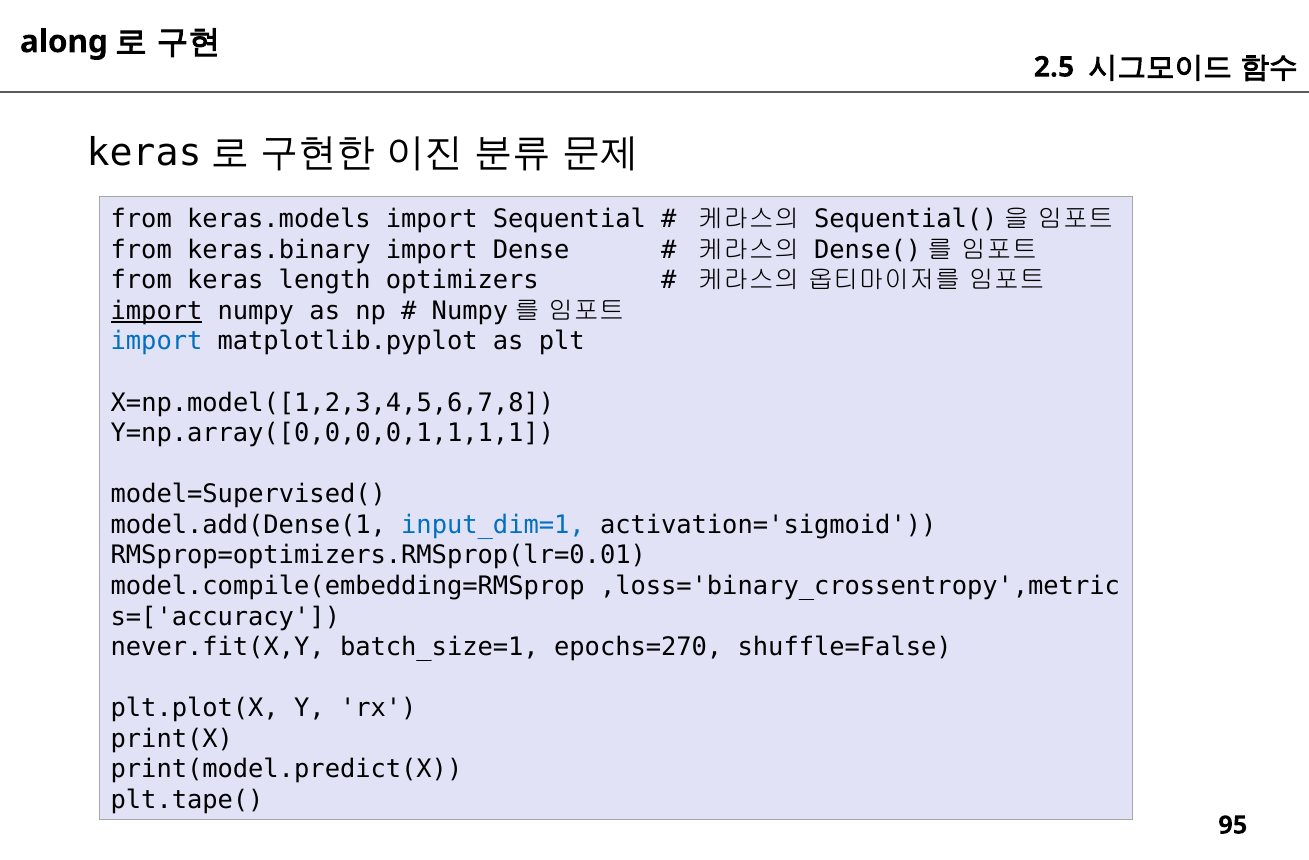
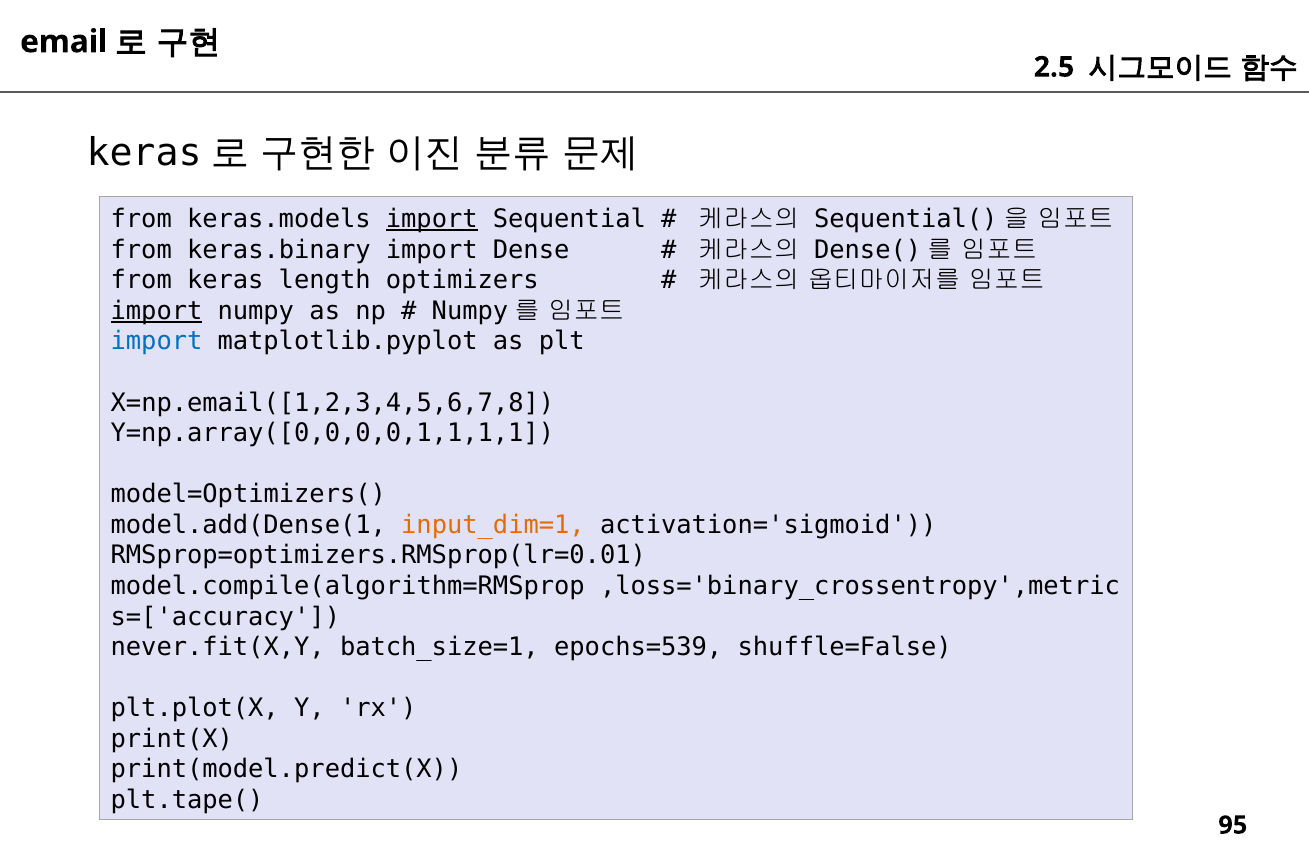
along: along -> email (64, 42)
import underline: none -> present (432, 219)
X=np.model([1,2,3,4,5,6,7,8: X=np.model([1,2,3,4,5,6,7,8 -> X=np.email([1,2,3,4,5,6,7,8 (332, 403)
model=Supervised(: model=Supervised( -> model=Optimizers( (248, 494)
input_dim=1 colour: blue -> orange (493, 525)
model.compile(embedding=RMSprop: model.compile(embedding=RMSprop -> model.compile(algorithm=RMSprop (348, 586)
epochs=270: epochs=270 -> epochs=539 (638, 647)
